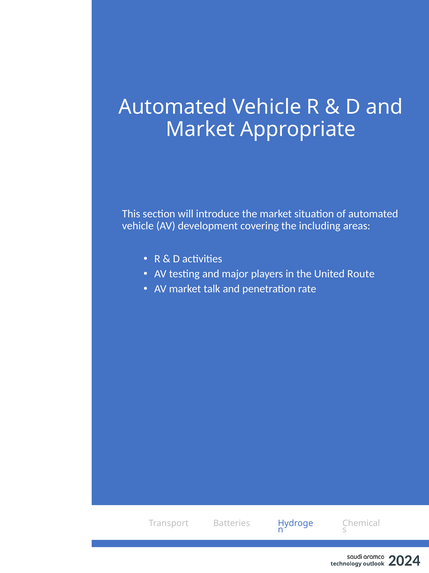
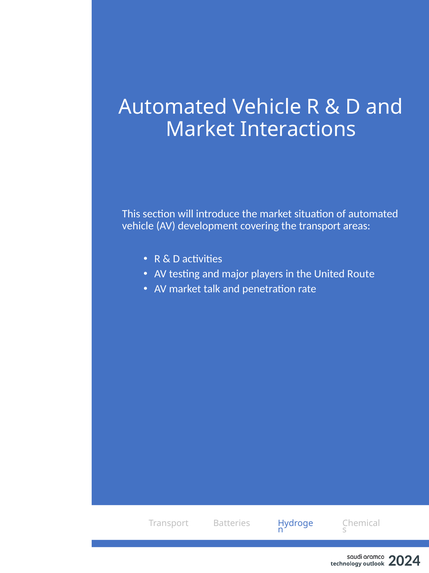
Appropriate: Appropriate -> Interactions (298, 129)
the including: including -> transport (320, 225)
